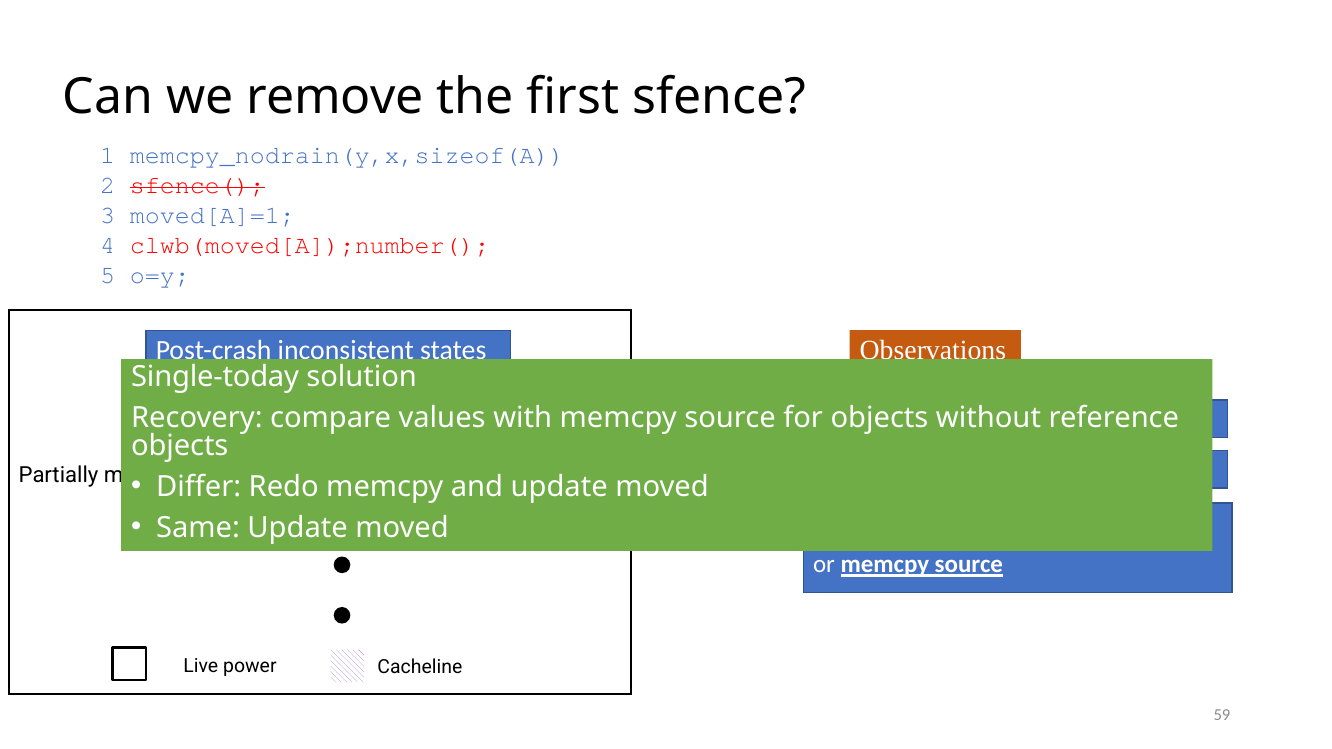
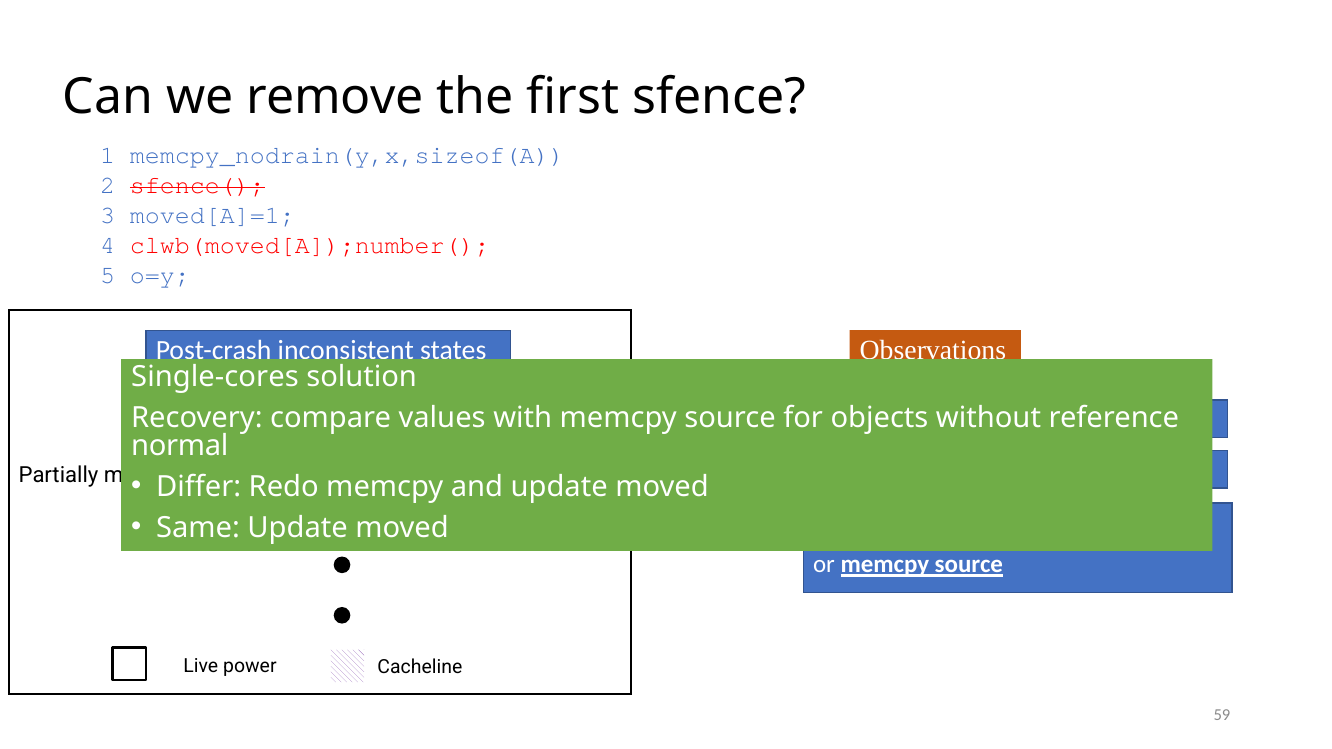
Single-today: Single-today -> Single-cores (215, 377)
objects: objects -> normal (180, 446)
